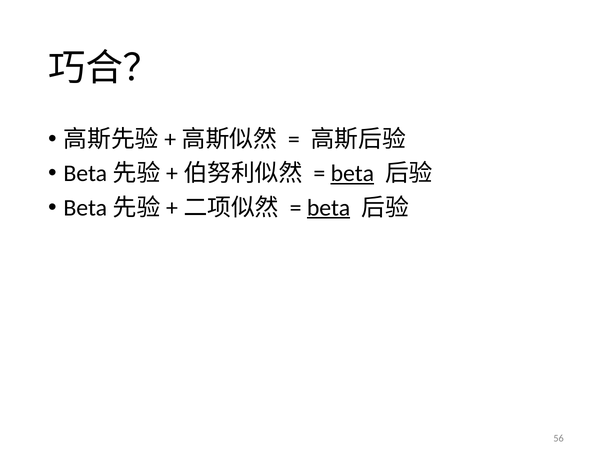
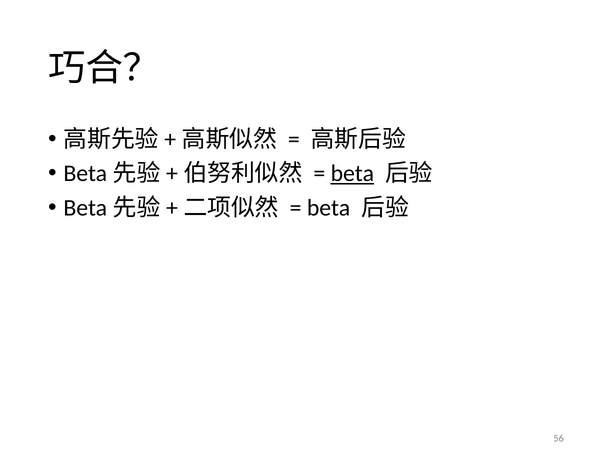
beta underline: present -> none (329, 208)
